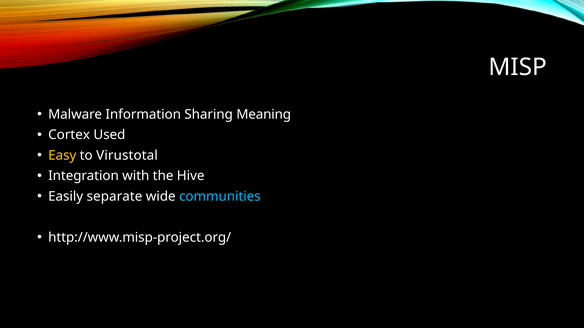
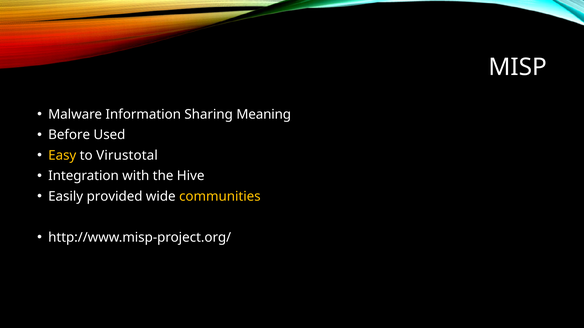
Cortex: Cortex -> Before (69, 135)
separate: separate -> provided (115, 197)
communities colour: light blue -> yellow (220, 197)
